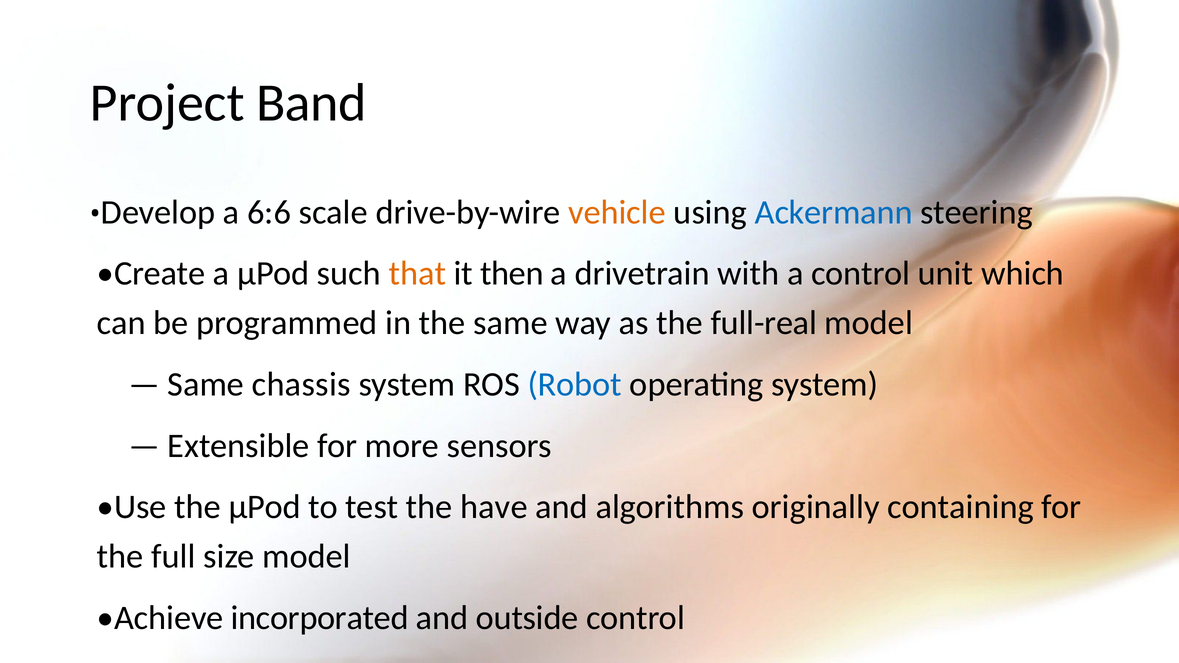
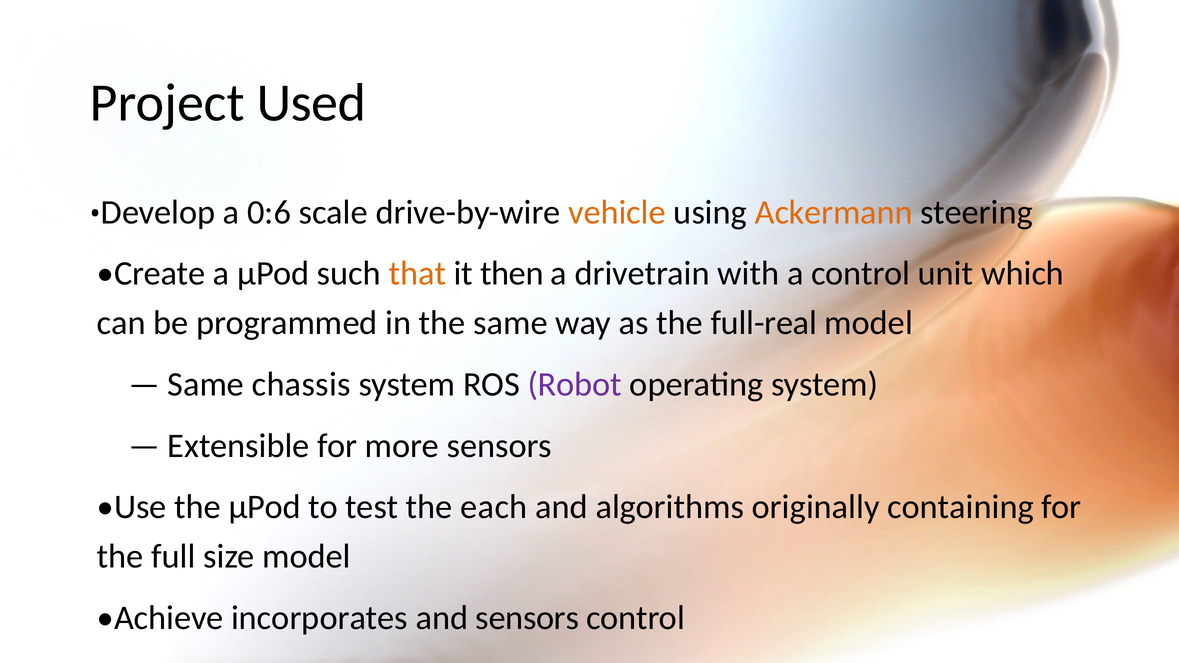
Band: Band -> Used (311, 103)
6:6: 6:6 -> 0:6 (269, 212)
Ackermann colour: blue -> orange (834, 212)
Robot colour: blue -> purple (575, 384)
have: have -> each (494, 507)
incorporated: incorporated -> incorporates (320, 618)
and outside: outside -> sensors (527, 618)
